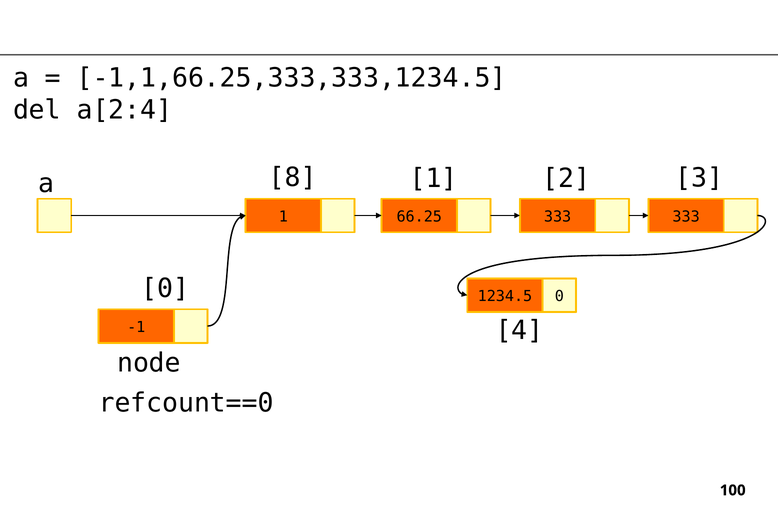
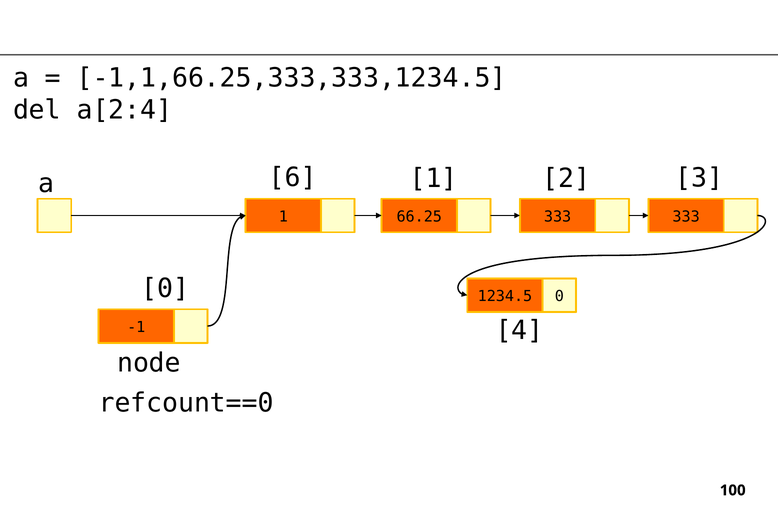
8: 8 -> 6 (293, 177)
